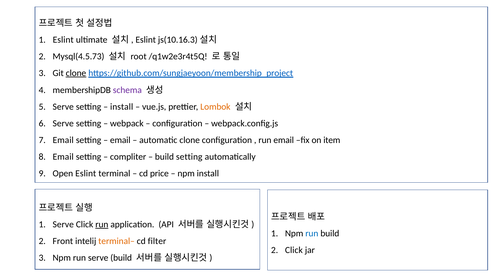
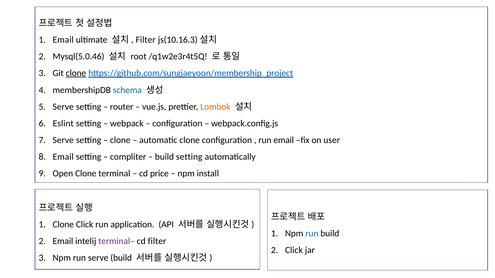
Eslint: Eslint -> Email (63, 40)
Eslint: Eslint -> Filter (146, 40)
Mysql(4.5.73: Mysql(4.5.73 -> Mysql(5.0.46 (78, 56)
schema colour: purple -> blue (127, 90)
install: install -> router (122, 107)
Serve: Serve -> Eslint (63, 123)
Email: Email -> Serve (63, 140)
email: email -> clone (120, 140)
item: item -> user (332, 140)
Open Eslint: Eslint -> Clone (86, 174)
Serve: Serve -> Clone (63, 225)
run underline: present -> none (102, 225)
Front: Front -> Email (63, 241)
terminal– colour: orange -> purple (117, 241)
